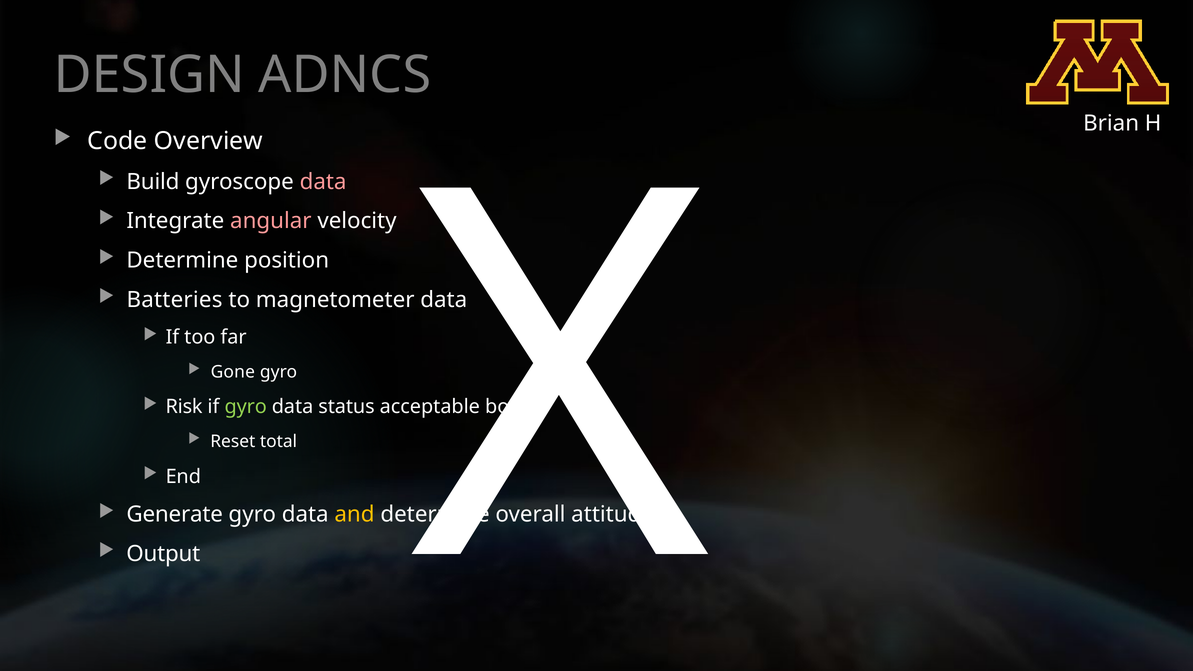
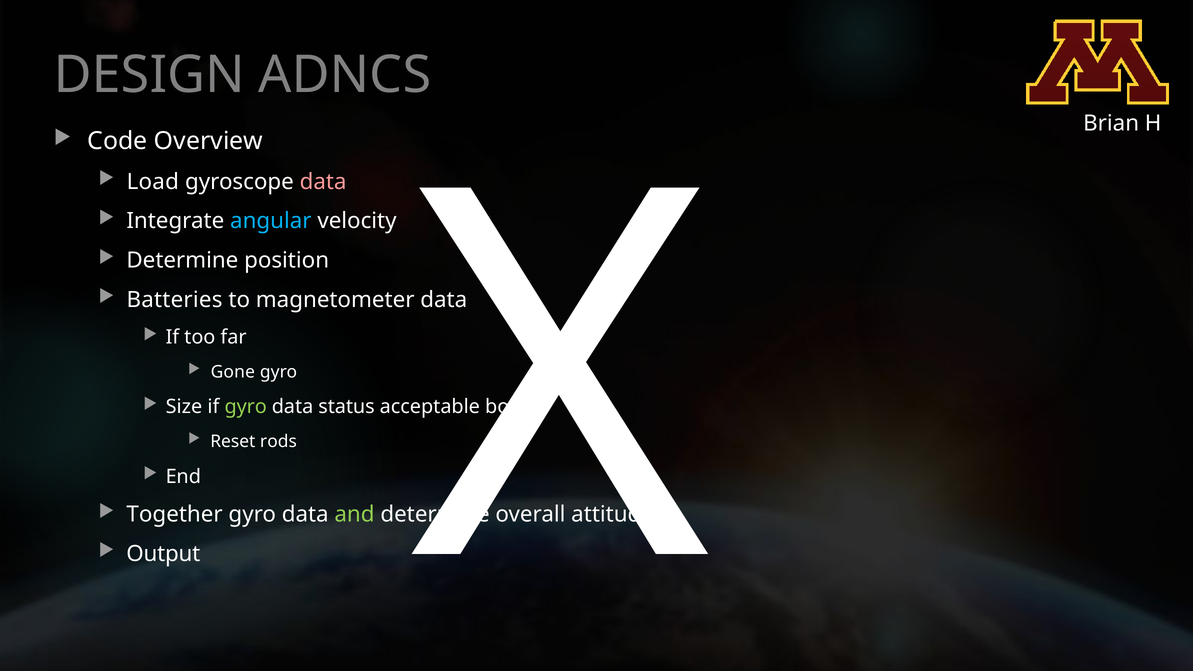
Build: Build -> Load (153, 182)
angular colour: pink -> light blue (271, 221)
Risk: Risk -> Size (184, 407)
total: total -> rods (278, 442)
Generate: Generate -> Together (175, 514)
and colour: yellow -> light green (354, 514)
